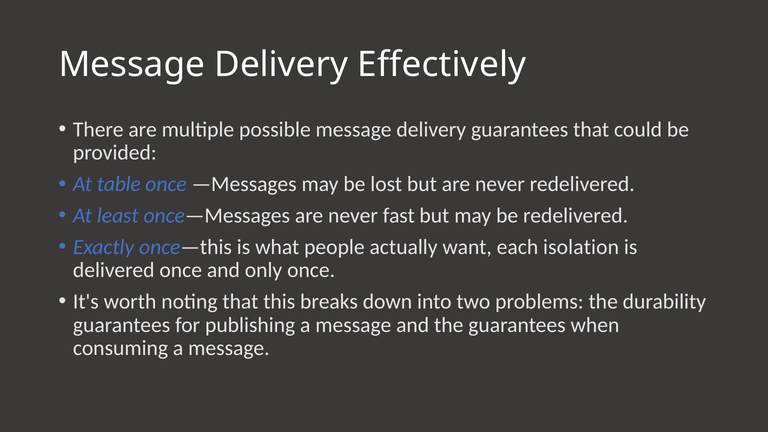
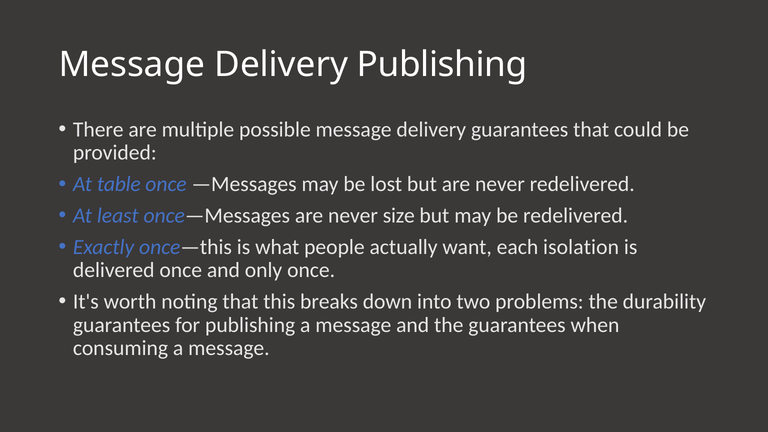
Delivery Effectively: Effectively -> Publishing (442, 65)
fast: fast -> size (399, 216)
